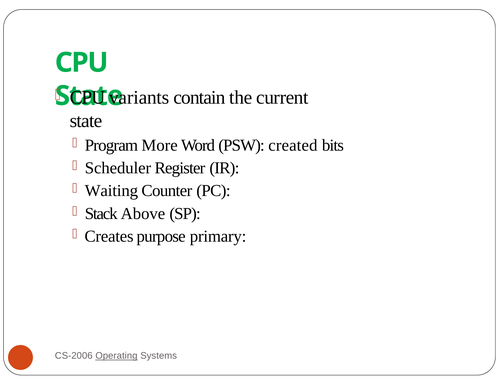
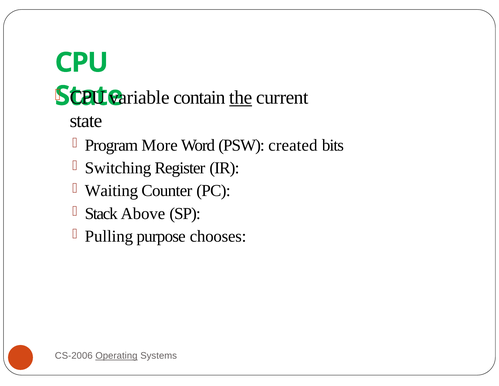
variants: variants -> variable (139, 97)
the underline: none -> present (241, 97)
Scheduler: Scheduler -> Switching (118, 168)
Creates: Creates -> Pulling (109, 236)
primary: primary -> chooses (218, 236)
